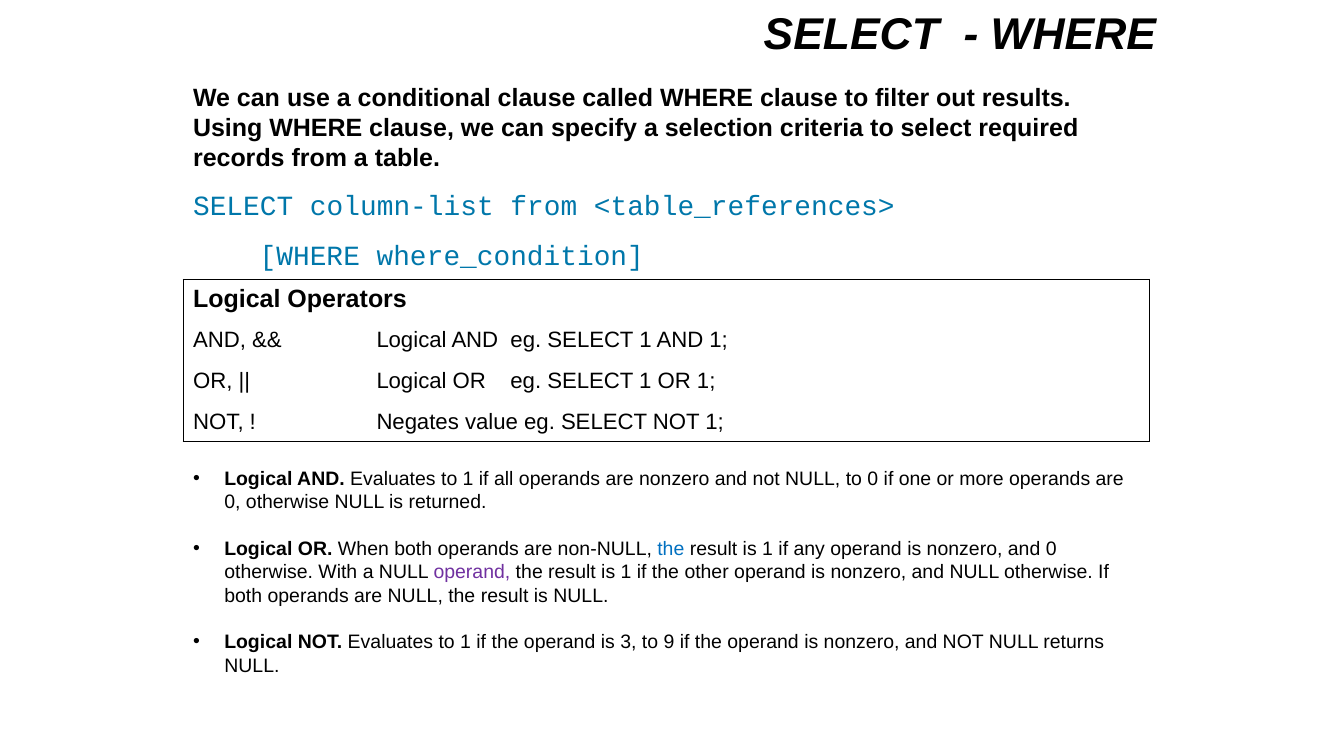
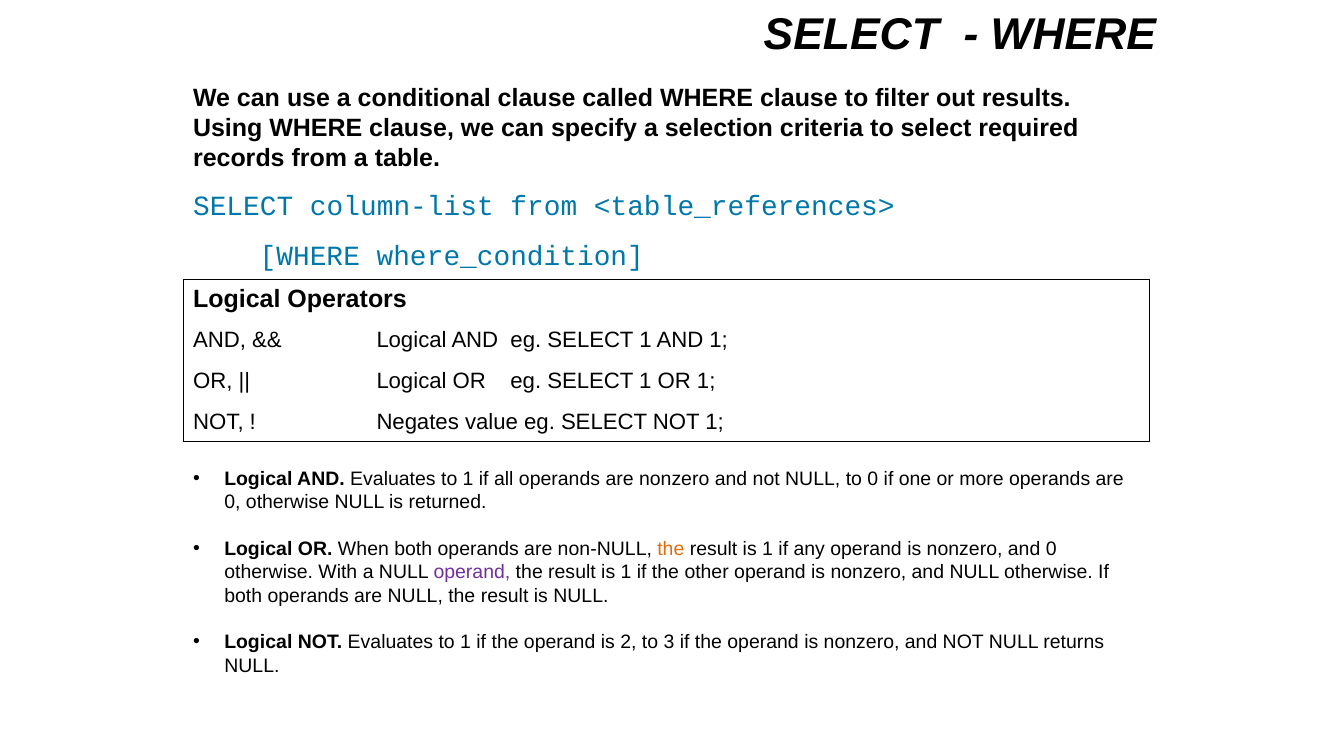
the colour: blue -> orange (671, 549)
3: 3 -> 2 (628, 642)
9: 9 -> 3 (669, 642)
